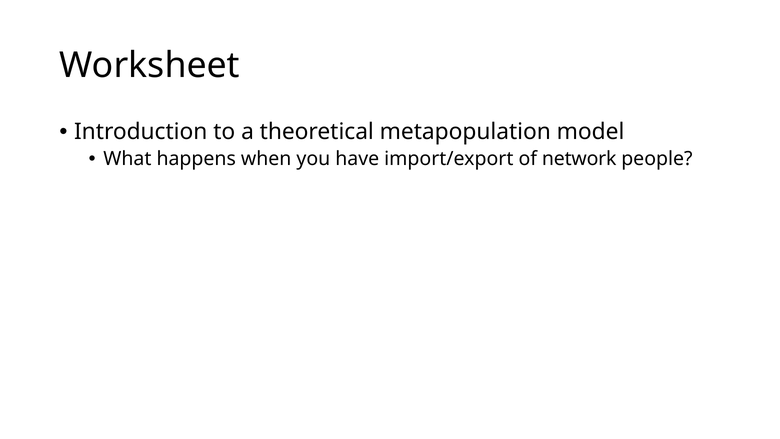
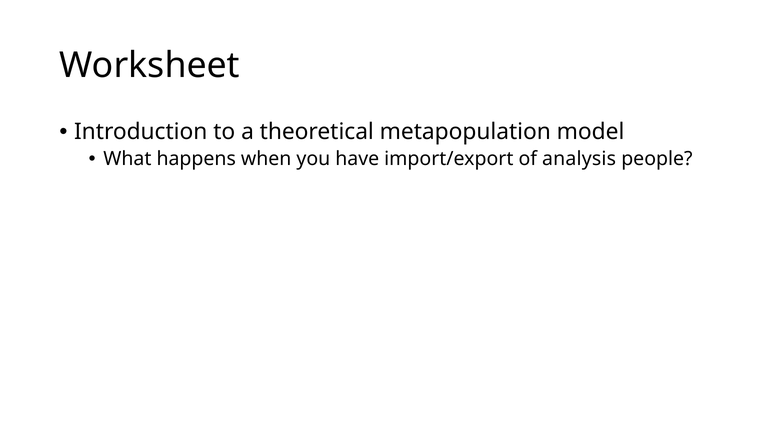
network: network -> analysis (579, 159)
